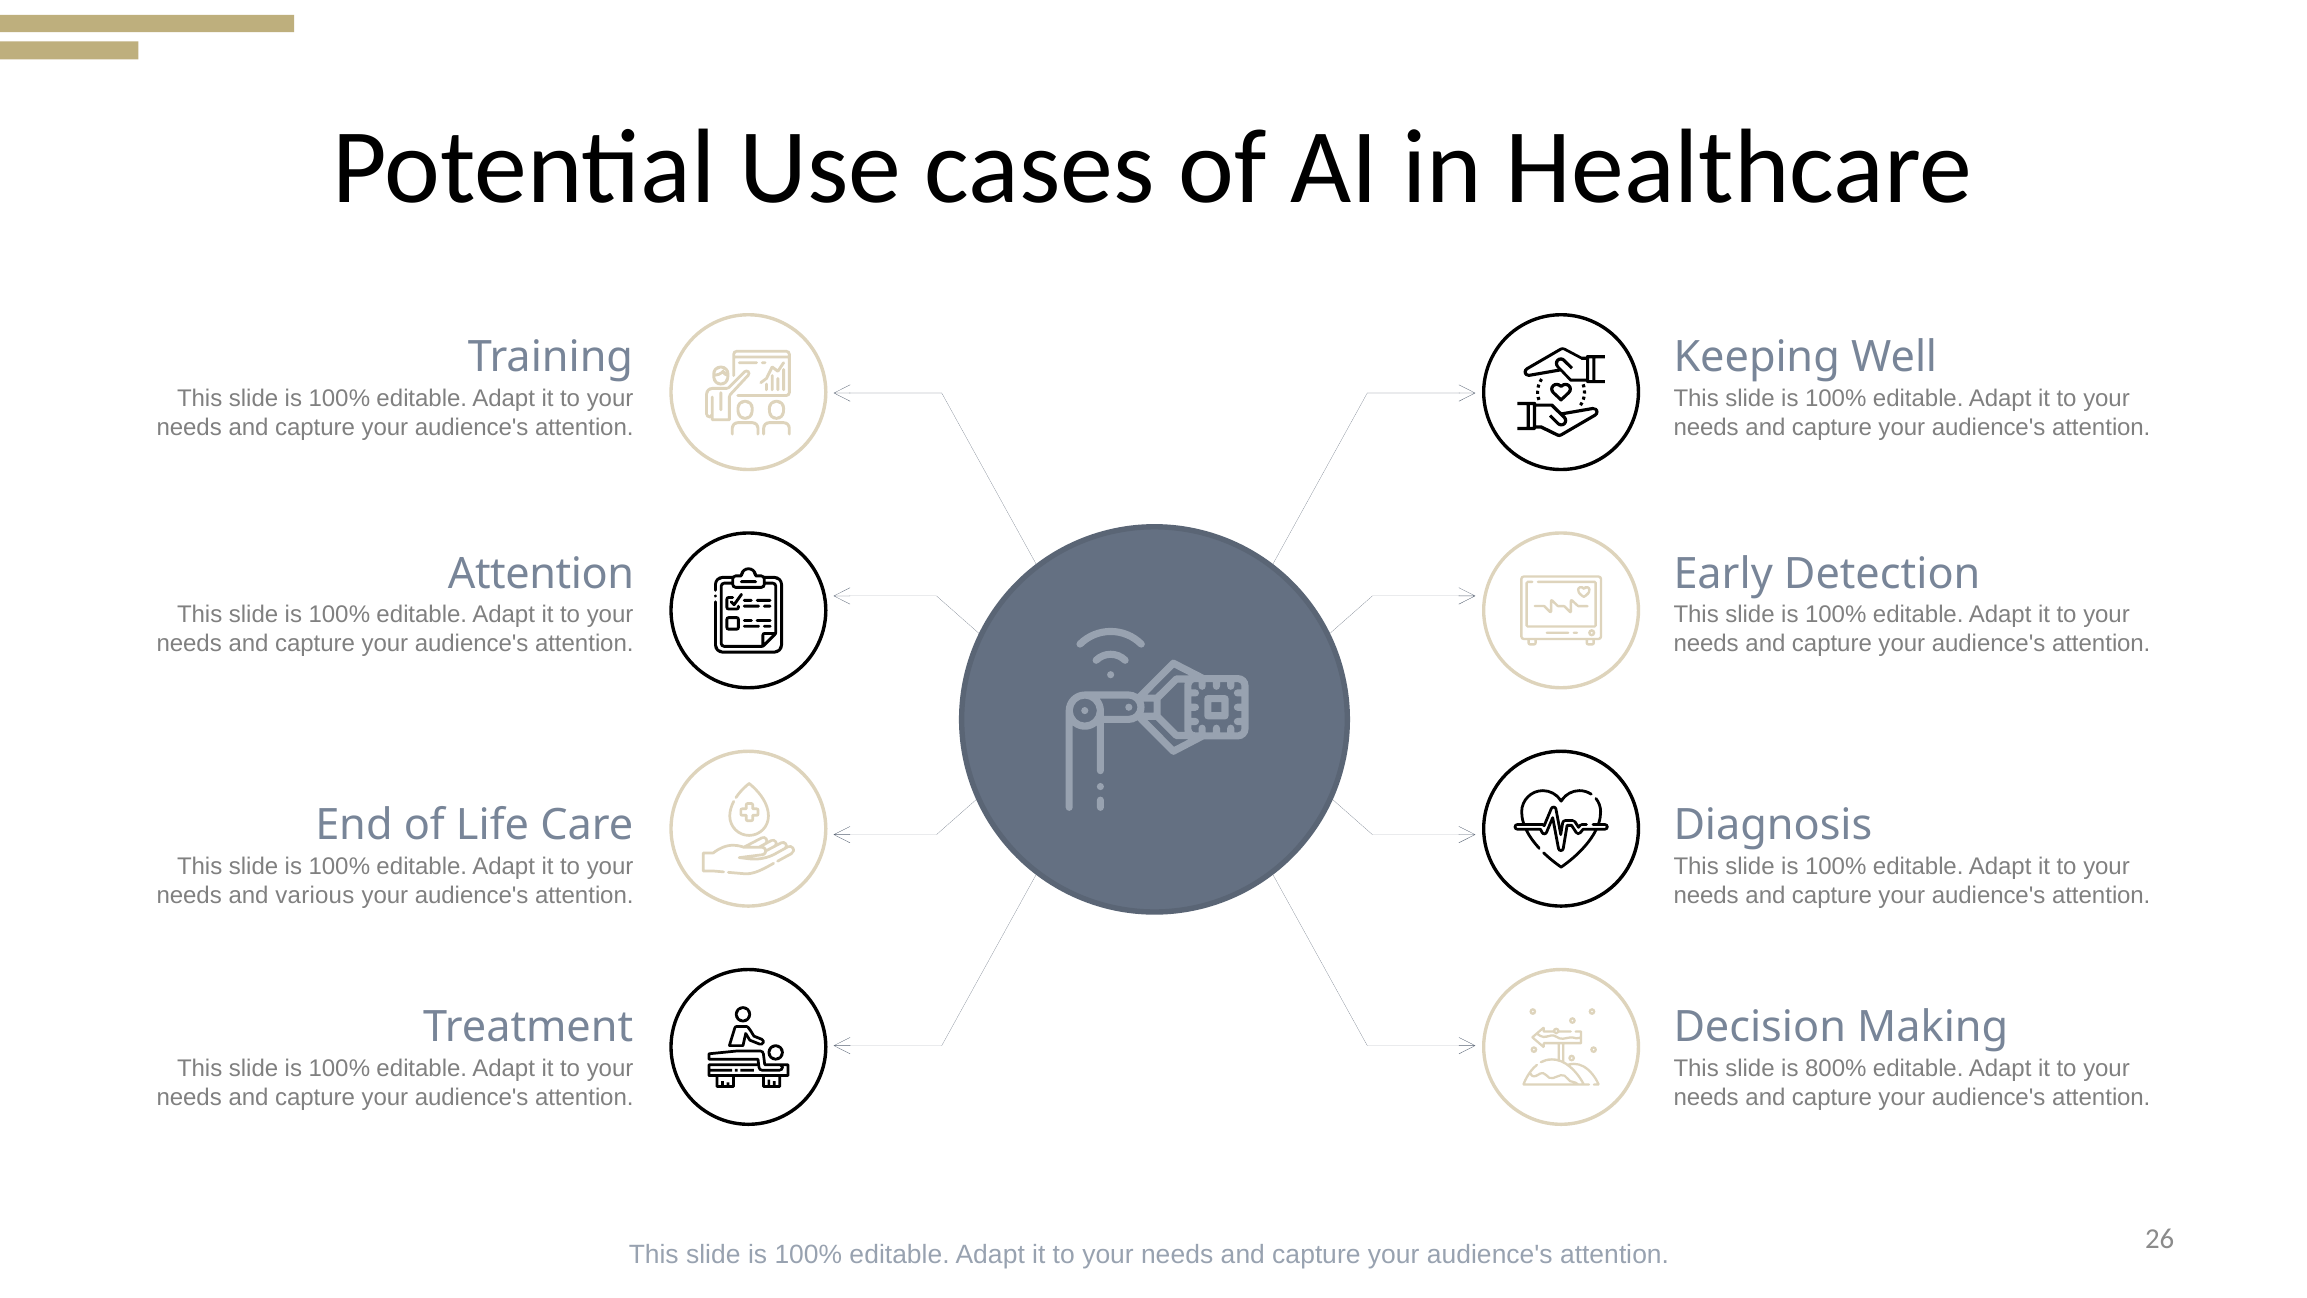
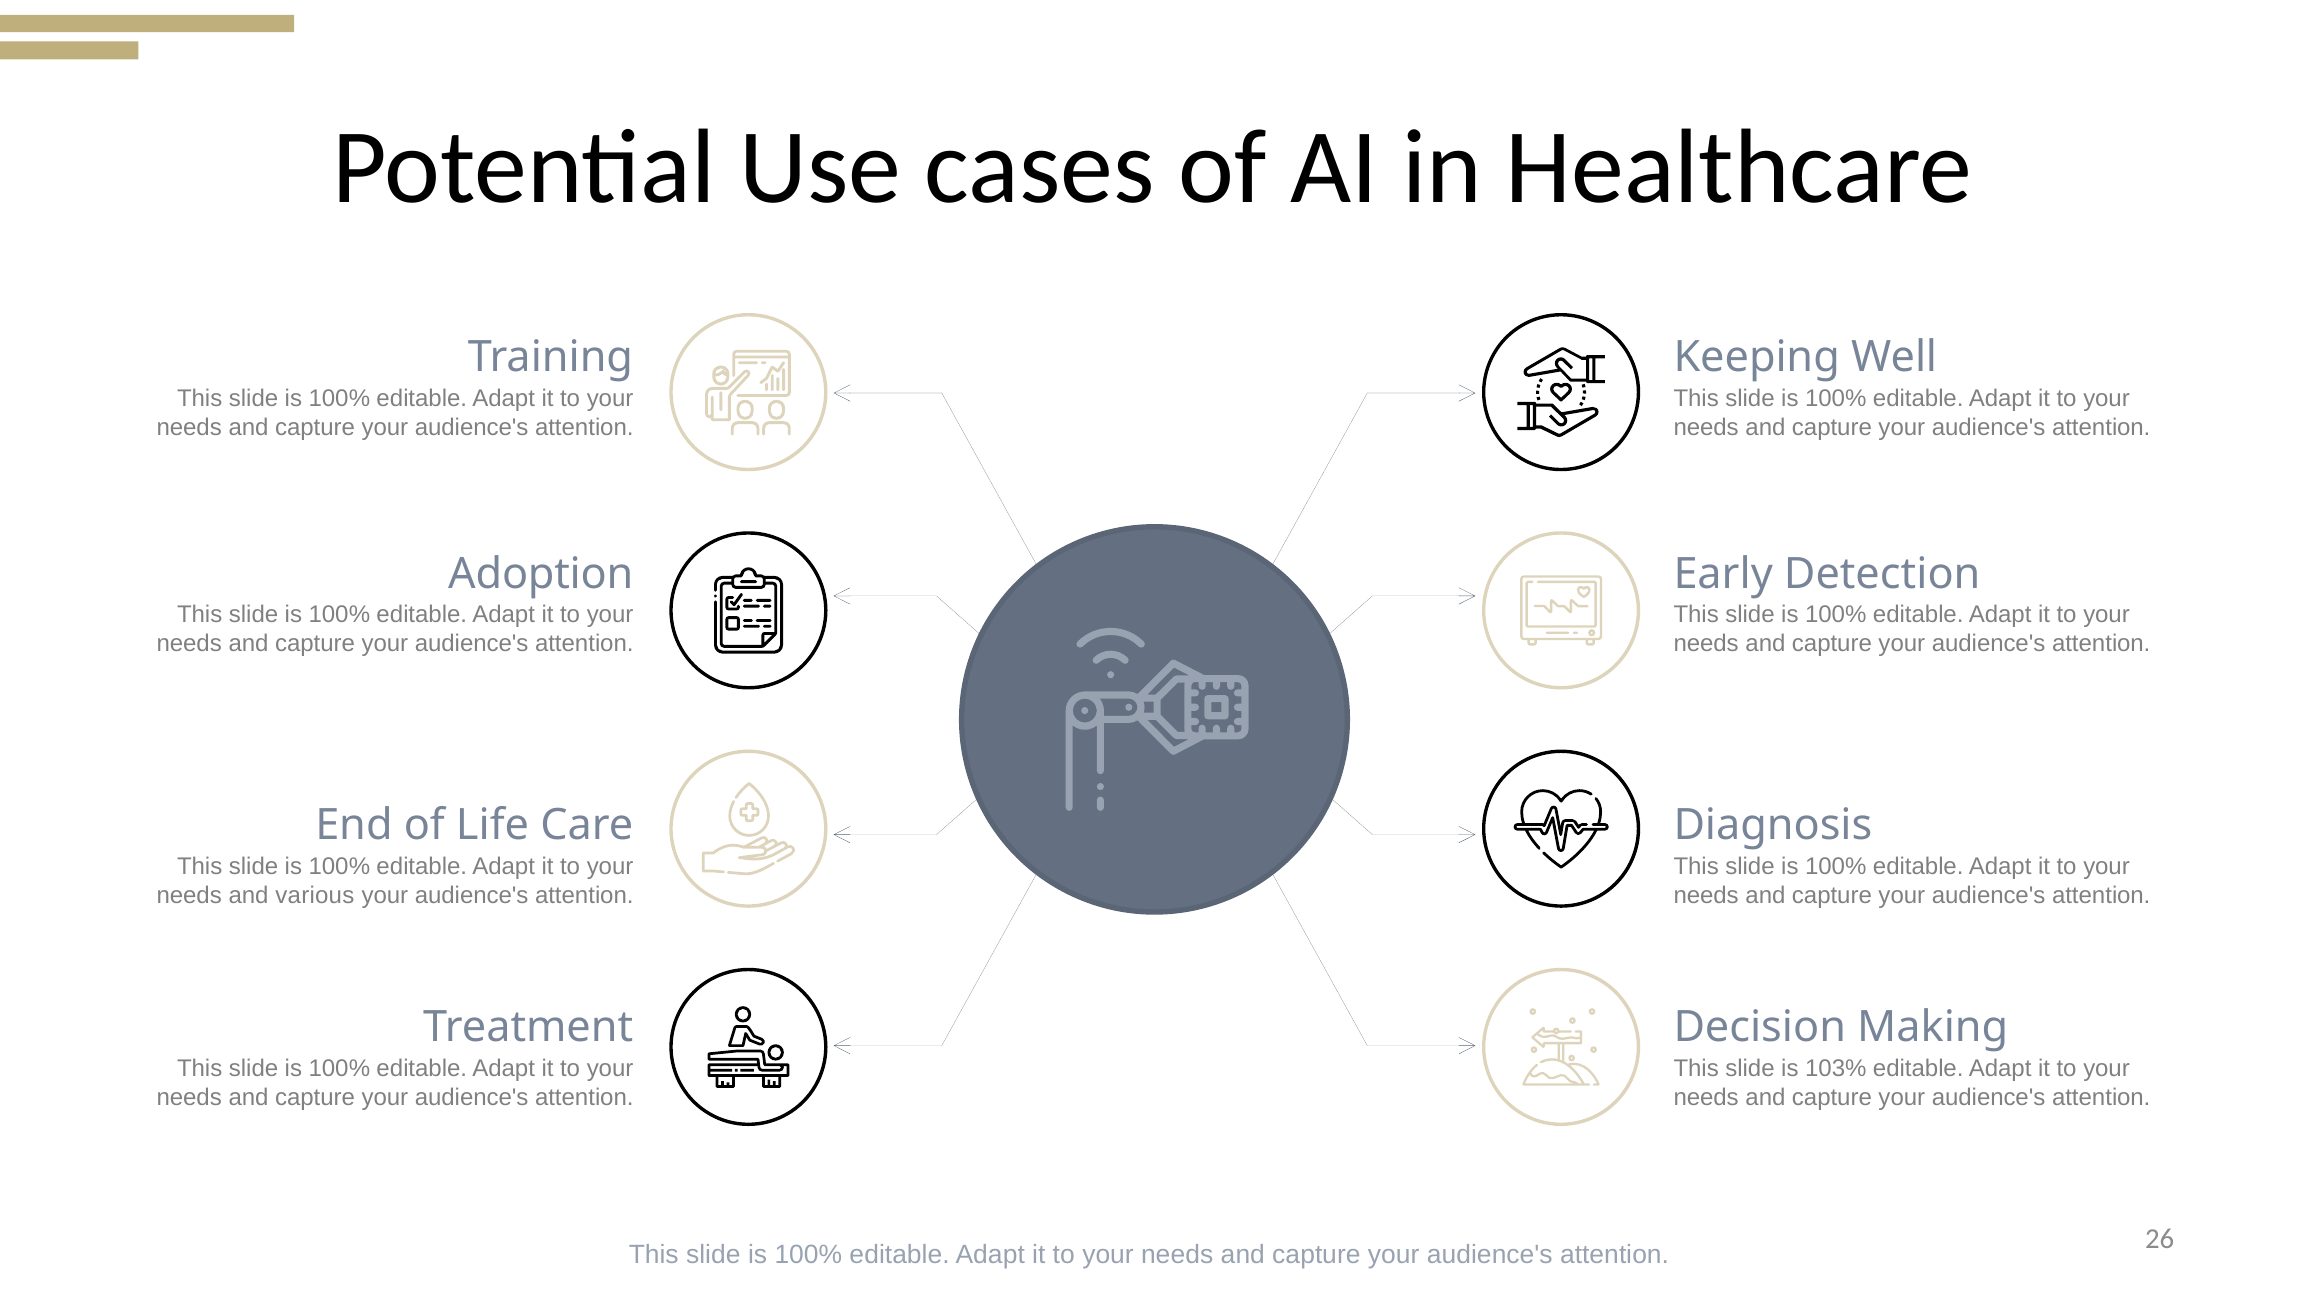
Attention: Attention -> Adoption (541, 574)
800%: 800% -> 103% (1836, 1068)
